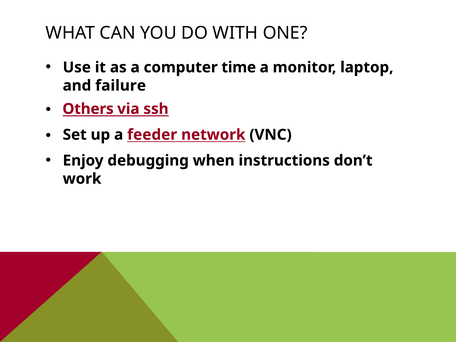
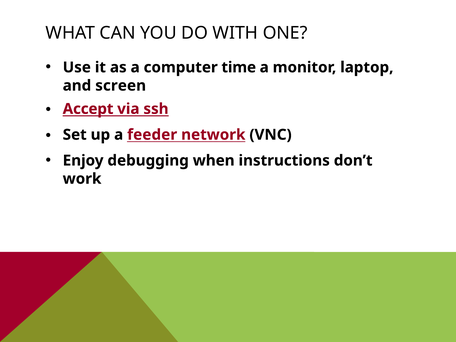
failure: failure -> screen (121, 86)
Others: Others -> Accept (88, 109)
